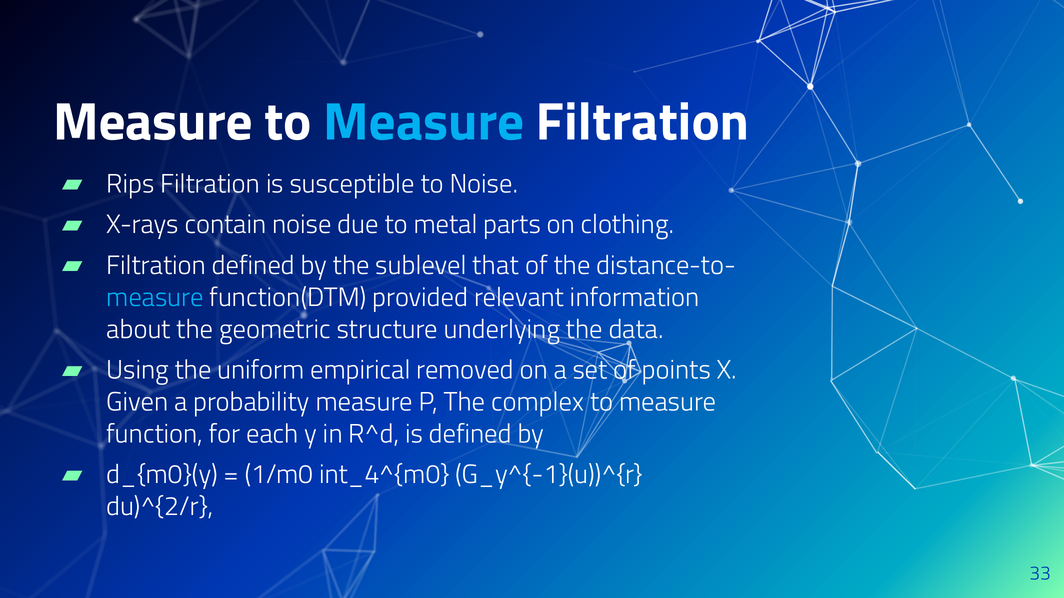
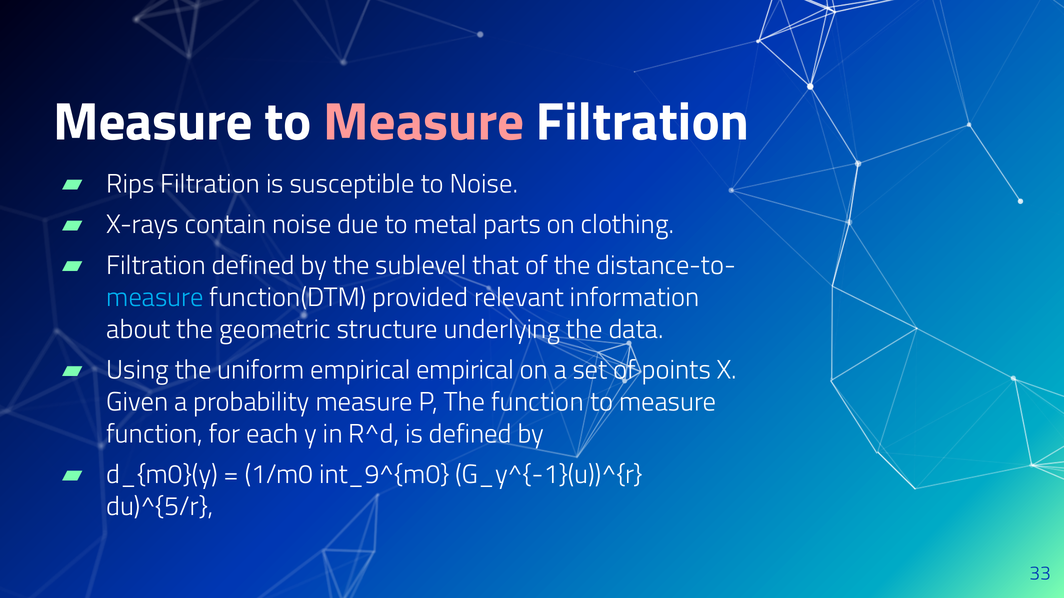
Measure colour: light blue -> pink (424, 122)
empirical removed: removed -> empirical (465, 370)
The complex: complex -> function (537, 402)
int_4^{m0: int_4^{m0 -> int_9^{m0 (384, 475)
du)^{2/r: du)^{2/r -> du)^{5/r (160, 507)
